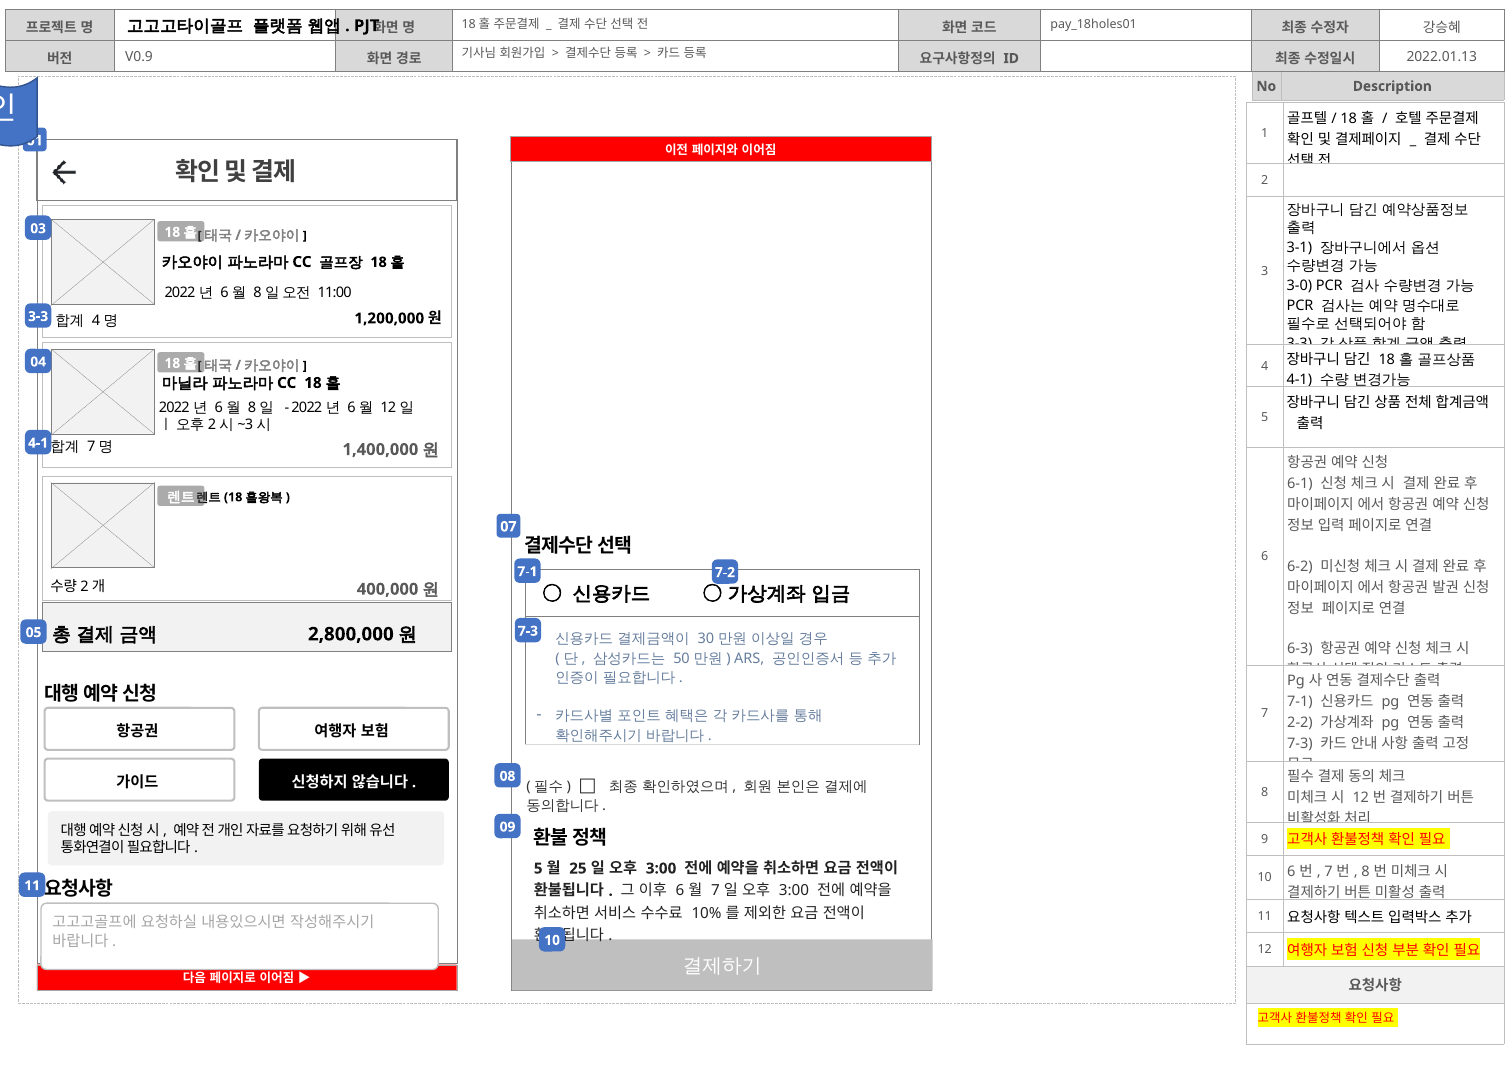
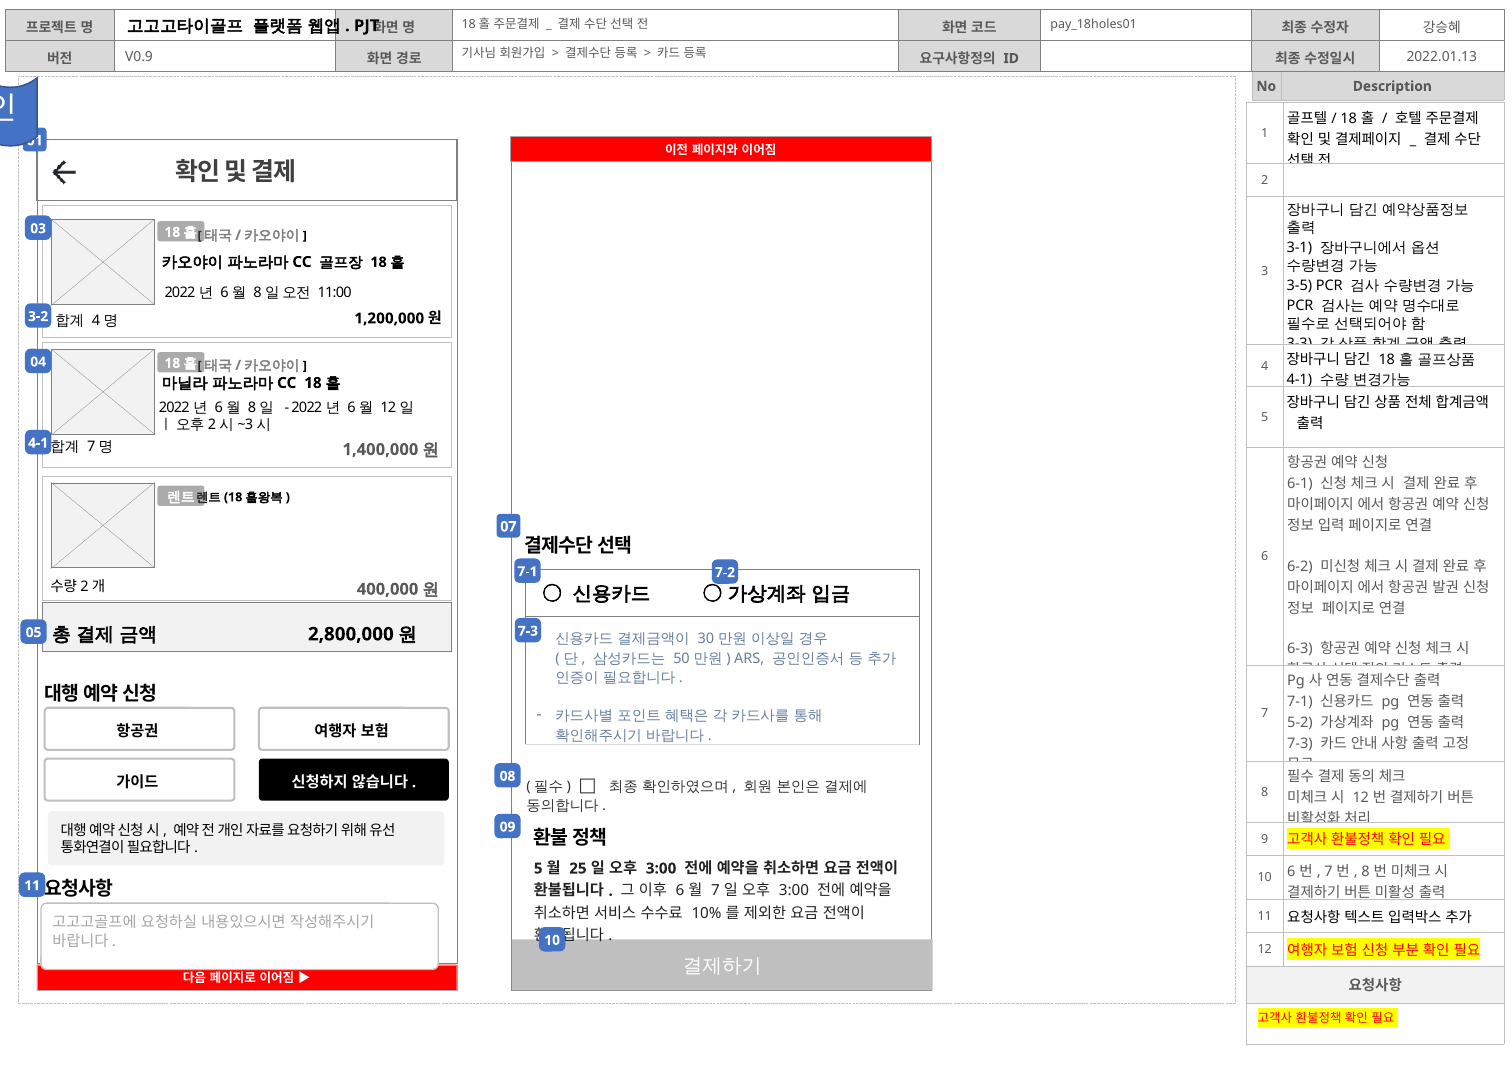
3-0: 3-0 -> 3-5 (1299, 286)
3-3: 3-3 -> 3-2 (38, 316)
2-2: 2-2 -> 5-2 (1300, 723)
